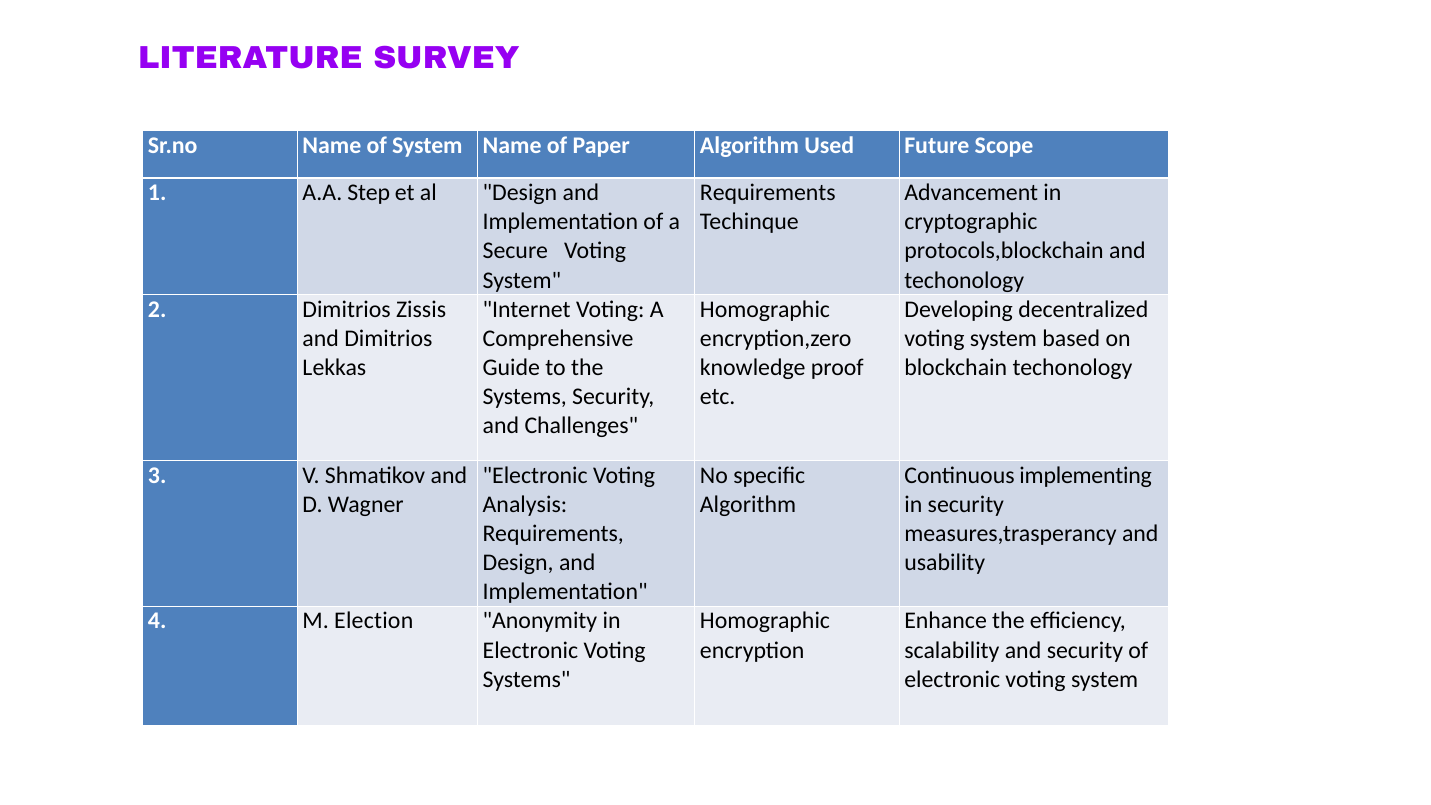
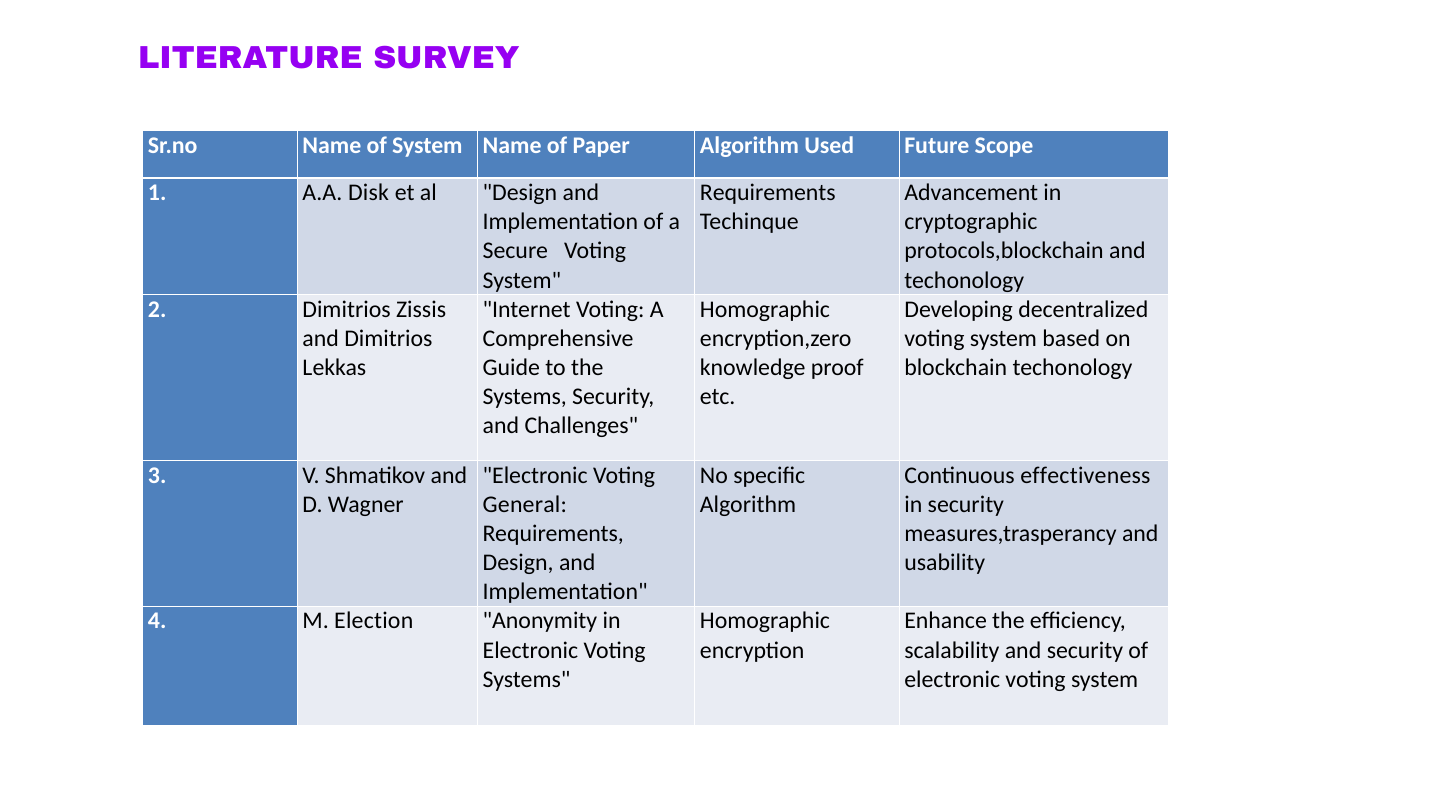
Step: Step -> Disk (369, 193)
implementing: implementing -> effectiveness (1085, 476)
Analysis: Analysis -> General (525, 505)
